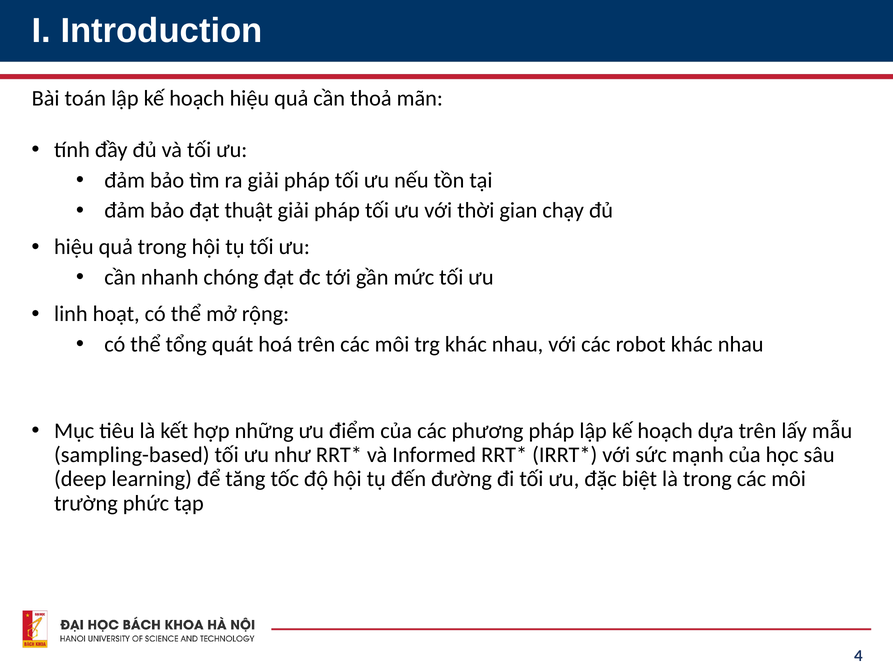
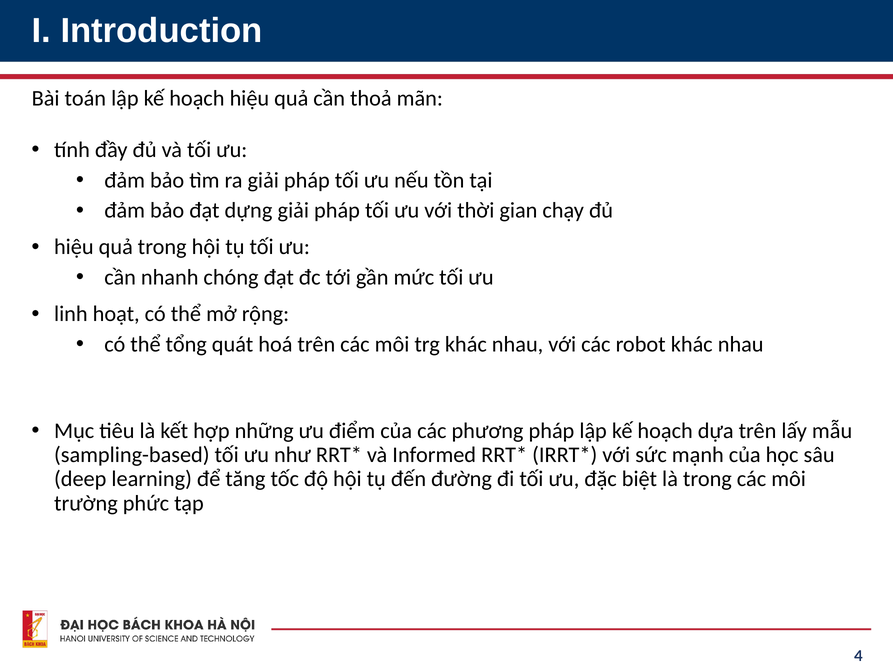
thuật: thuật -> dựng (249, 211)
